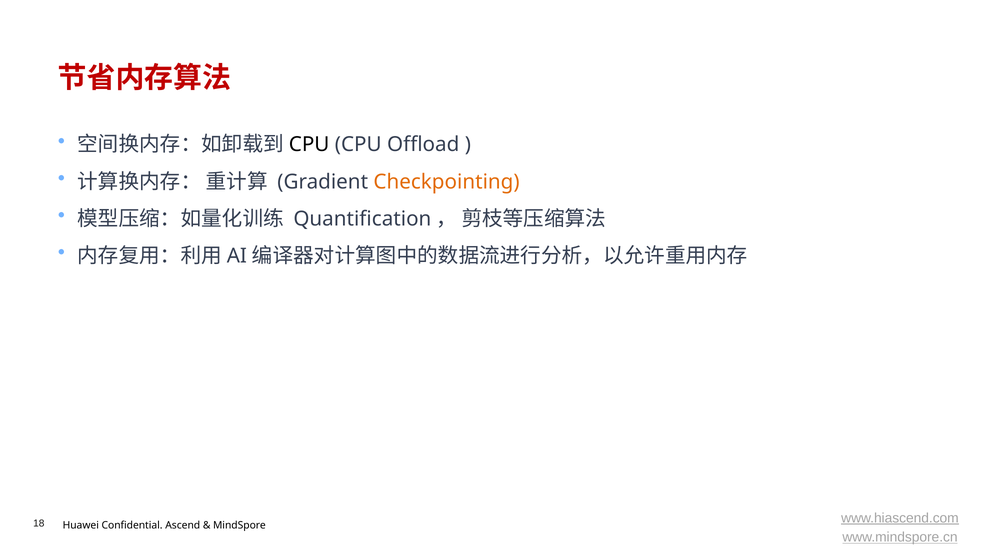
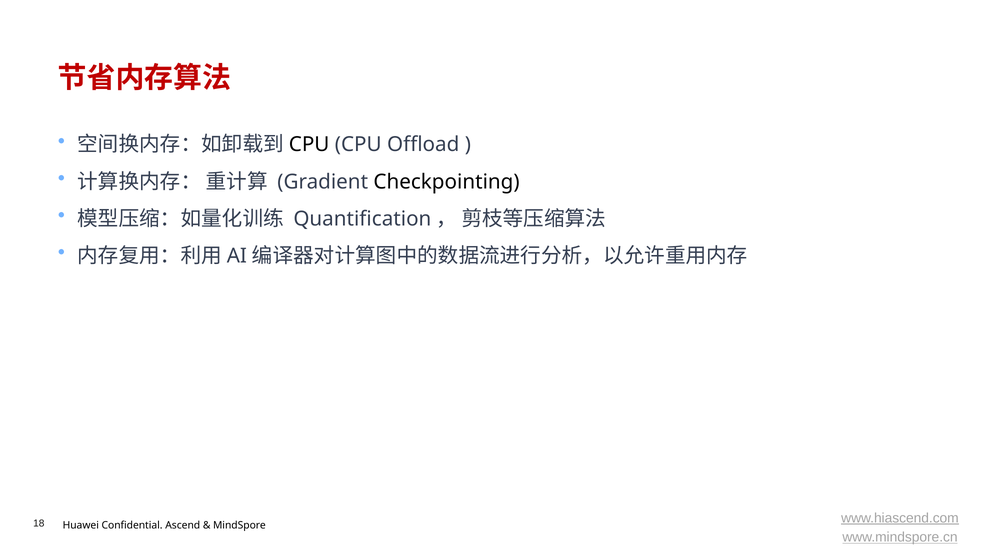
Checkpointing colour: orange -> black (447, 182)
